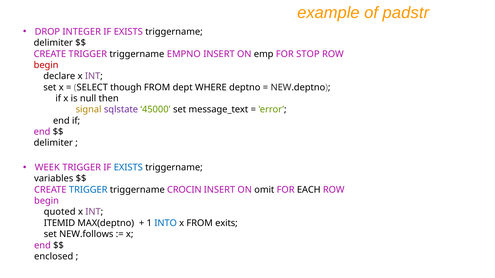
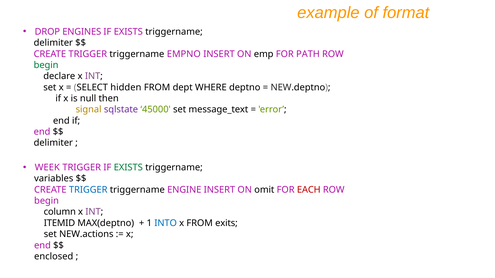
padstr: padstr -> format (406, 13)
INTEGER: INTEGER -> ENGINES (82, 32)
STOP: STOP -> PATH (308, 54)
begin colour: red -> green (46, 65)
though: though -> hidden (126, 87)
EXISTS colour: blue -> green (128, 168)
CROCIN: CROCIN -> ENGINE (184, 190)
EACH colour: black -> red (309, 190)
quoted: quoted -> column (60, 212)
NEW.follows: NEW.follows -> NEW.actions (86, 235)
